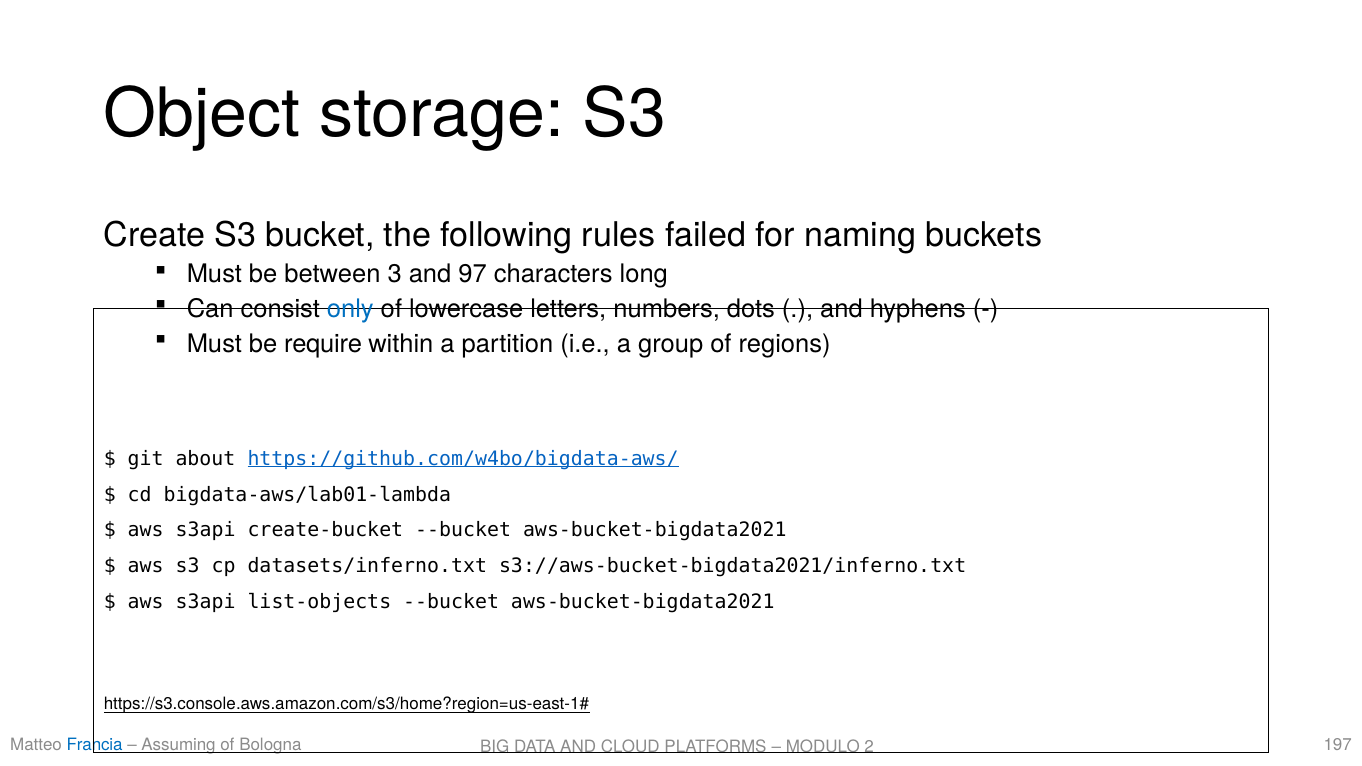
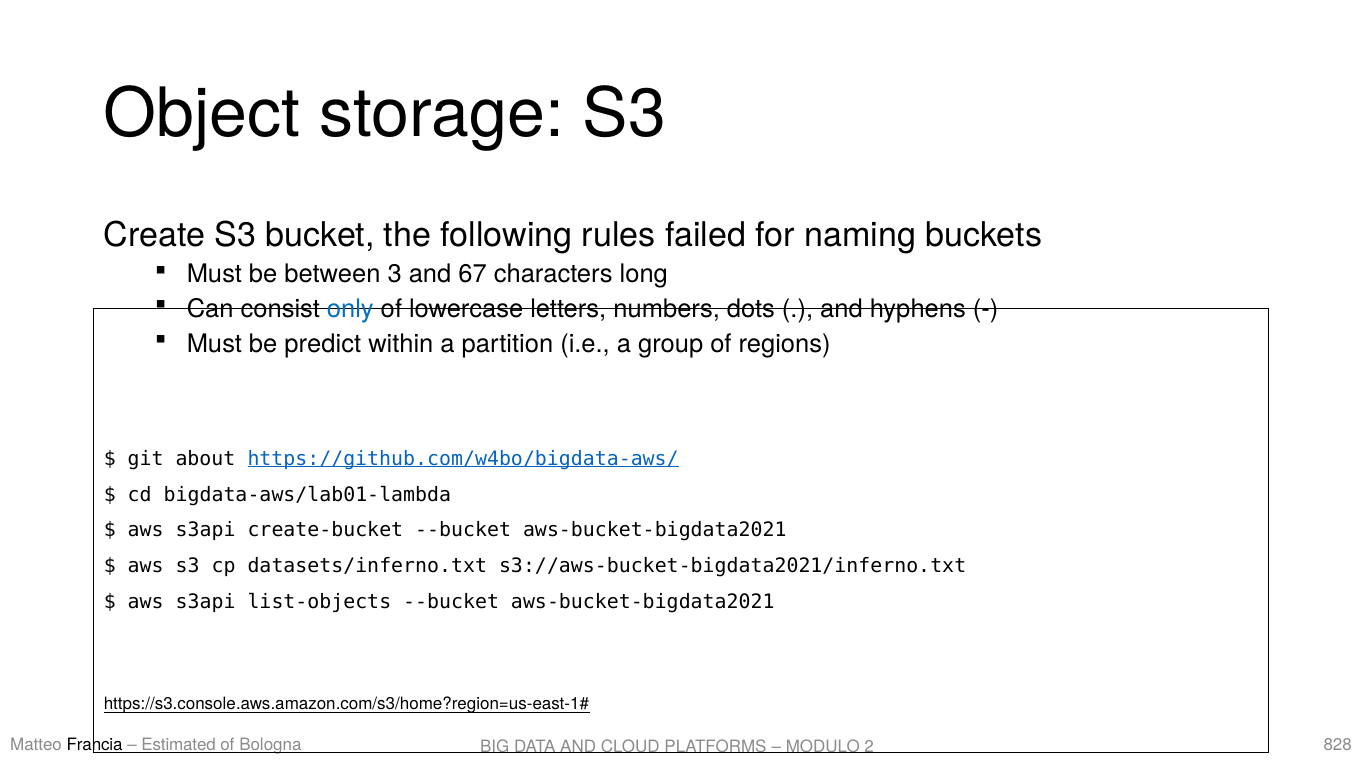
97: 97 -> 67 (473, 275)
require: require -> predict (323, 344)
Francia colour: blue -> black (95, 745)
Assuming: Assuming -> Estimated (179, 745)
197: 197 -> 828 (1338, 745)
